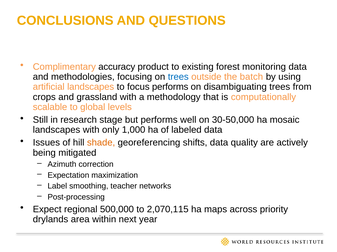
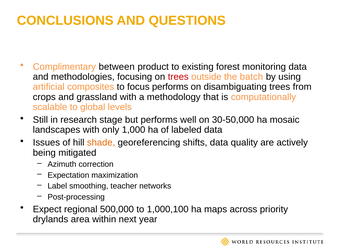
accuracy: accuracy -> between (117, 67)
trees colour: blue -> red (178, 77)
artificial landscapes: landscapes -> composites (91, 87)
2,070,115: 2,070,115 -> 1,000,100 (168, 210)
